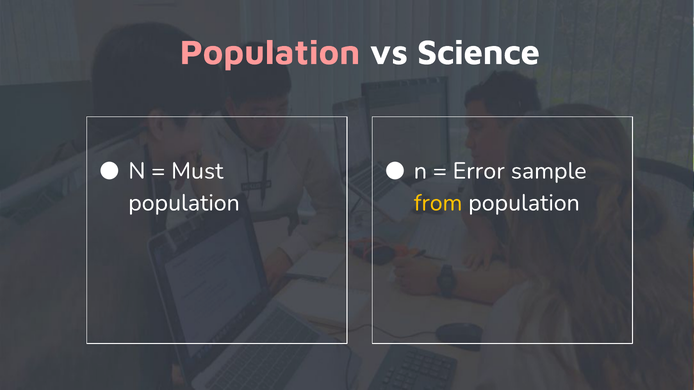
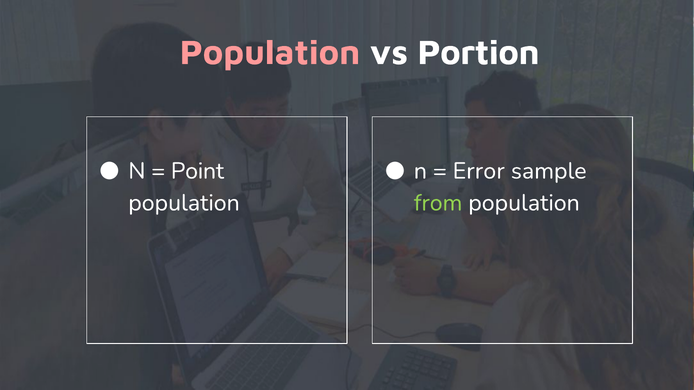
Science: Science -> Portion (479, 53)
Must: Must -> Point (197, 171)
from colour: yellow -> light green (438, 203)
